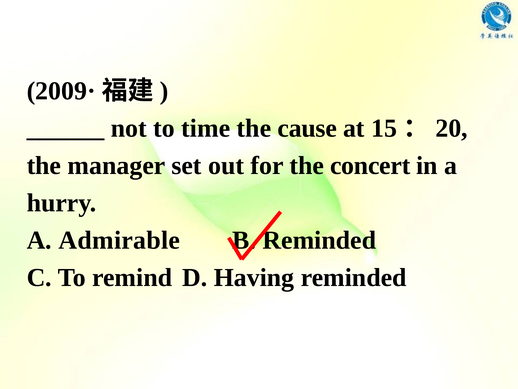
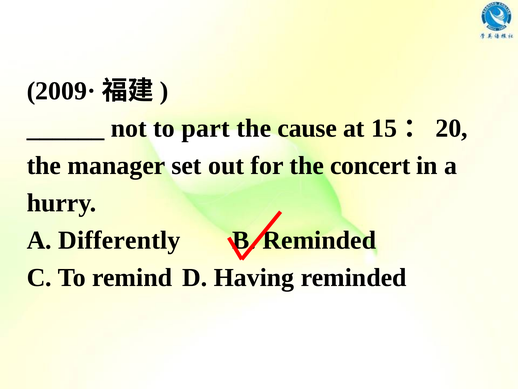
time: time -> part (206, 128)
Admirable: Admirable -> Differently (119, 240)
